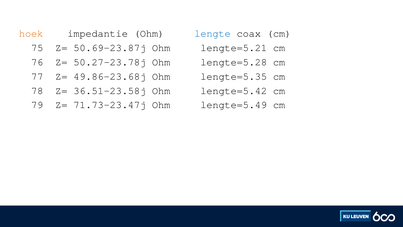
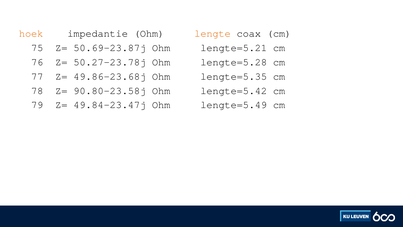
lengte colour: blue -> orange (213, 33)
36.51-23.58j: 36.51-23.58j -> 90.80-23.58j (110, 91)
71.73-23.47j: 71.73-23.47j -> 49.84-23.47j (110, 105)
